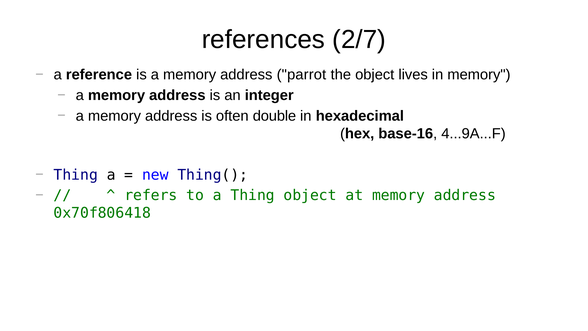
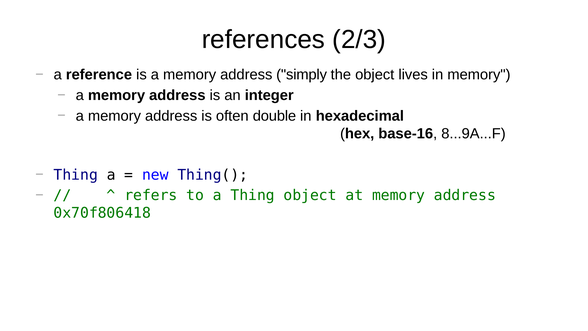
2/7: 2/7 -> 2/3 (359, 40)
parrot: parrot -> simply (302, 75)
4...9A...F: 4...9A...F -> 8...9A...F (473, 134)
